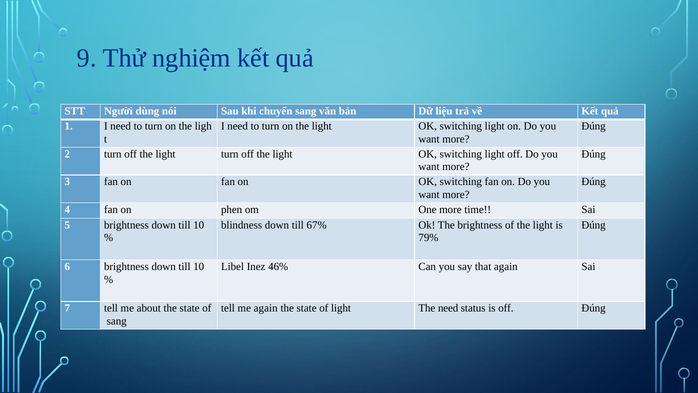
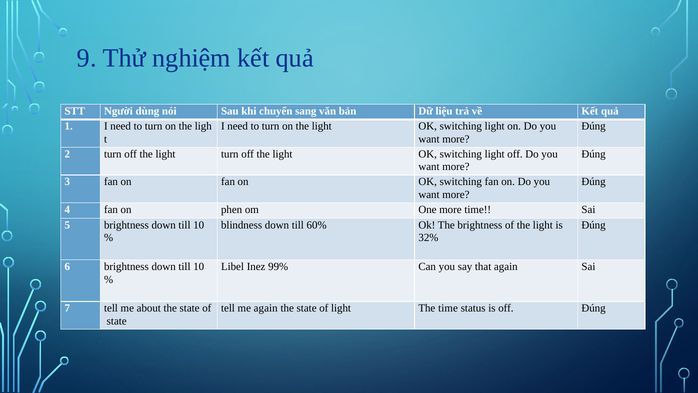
67%: 67% -> 60% (317, 225)
79%: 79% -> 32% (428, 238)
46%: 46% -> 99% (278, 266)
The need: need -> time (448, 308)
sang: sang -> state (117, 321)
